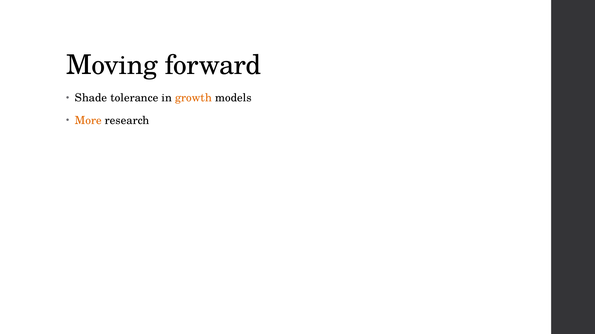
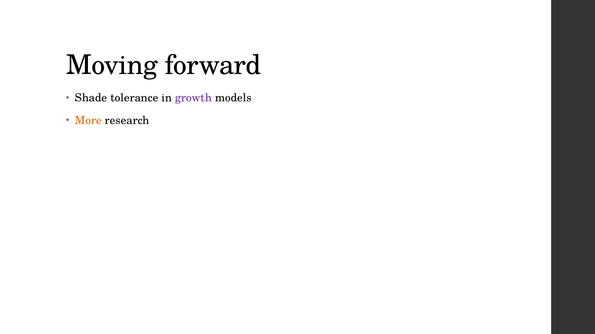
growth colour: orange -> purple (194, 98)
